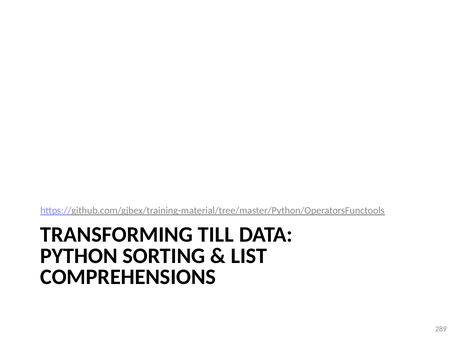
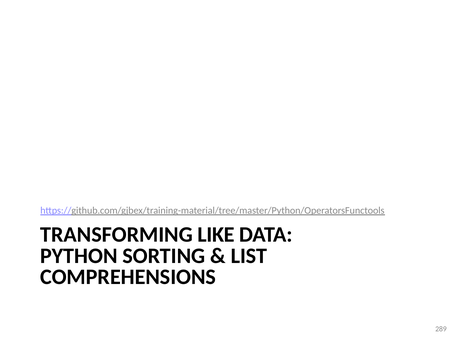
TILL: TILL -> LIKE (216, 234)
